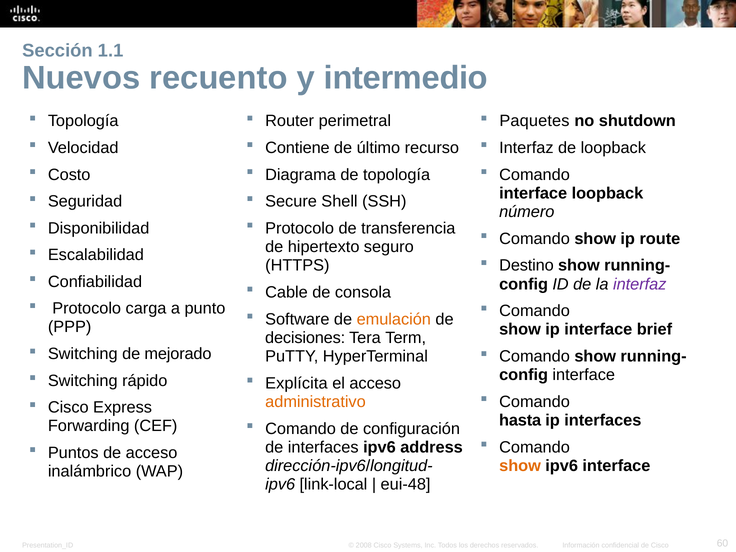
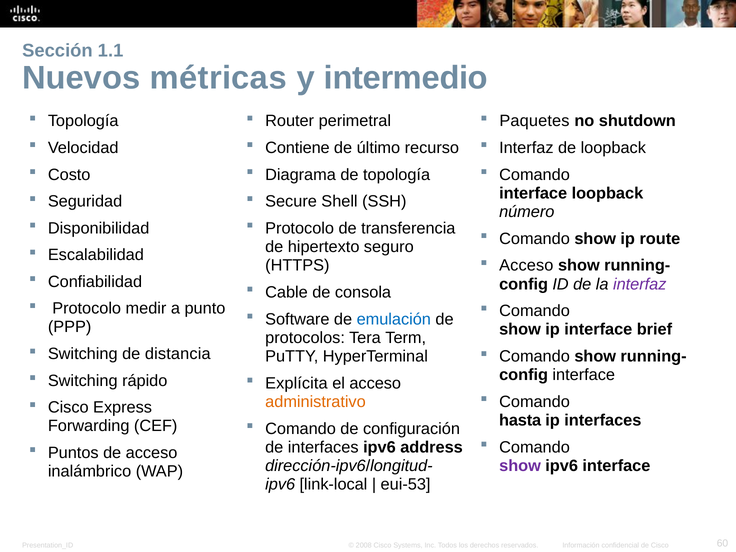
recuento: recuento -> métricas (218, 78)
Destino: Destino -> Acceso (526, 266)
carga: carga -> medir (146, 308)
emulación colour: orange -> blue (394, 319)
decisiones: decisiones -> protocolos (305, 338)
mejorado: mejorado -> distancia (178, 354)
show colour: orange -> purple (520, 466)
eui-48: eui-48 -> eui-53 (406, 485)
